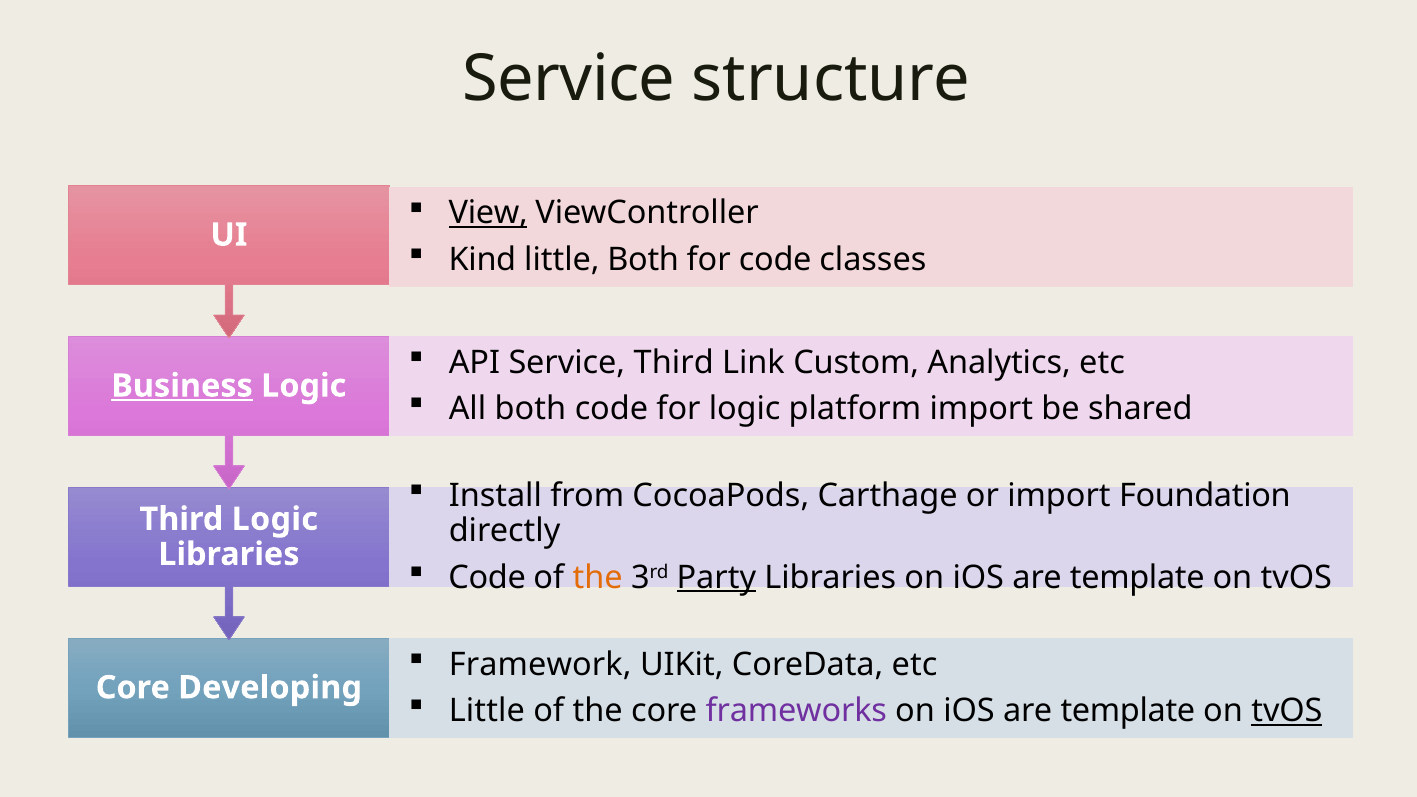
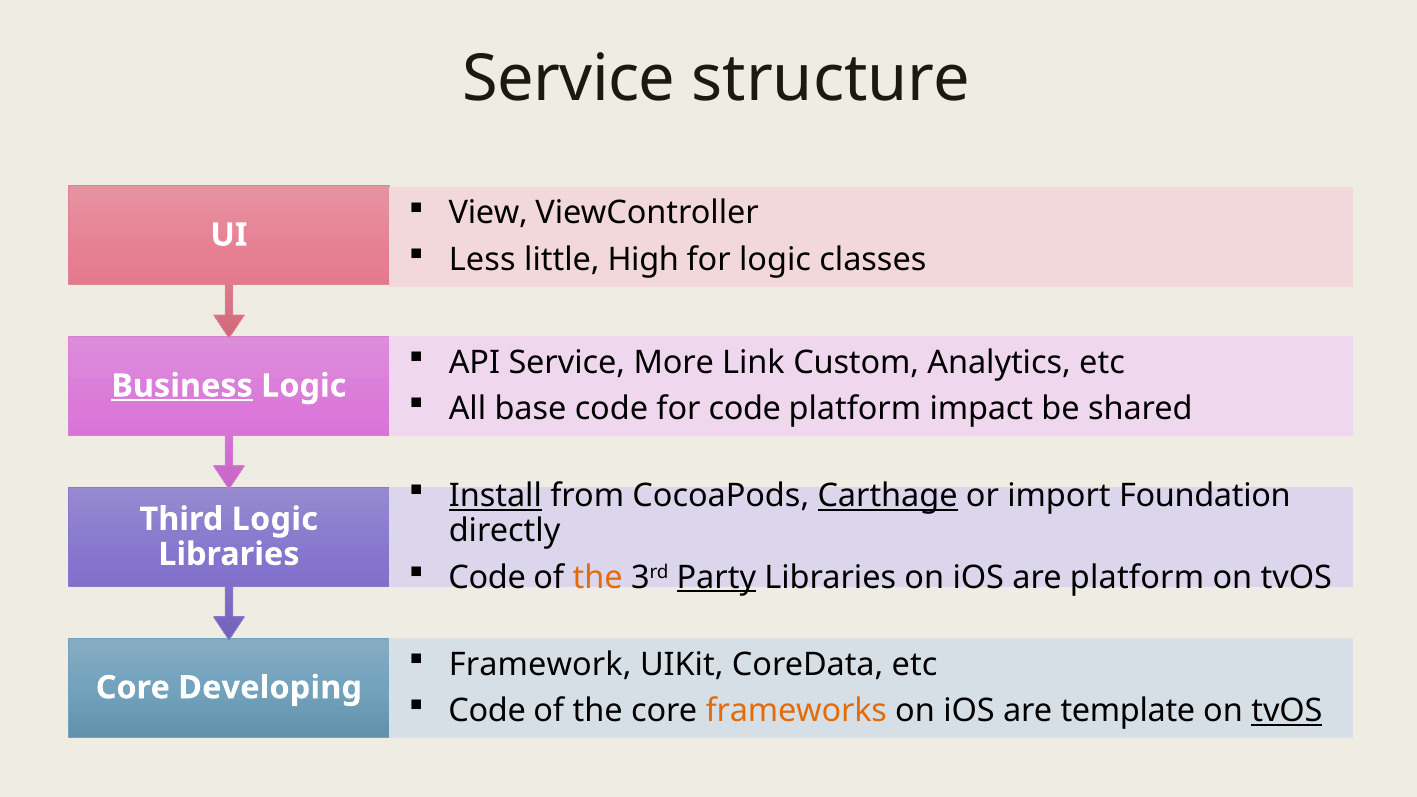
View underline: present -> none (488, 213)
Kind: Kind -> Less (482, 260)
little Both: Both -> High (643, 260)
for code: code -> logic (775, 260)
Service Third: Third -> More (674, 363)
All both: both -> base (530, 409)
for logic: logic -> code (745, 409)
platform import: import -> impact (981, 409)
Install underline: none -> present (495, 496)
Carthage underline: none -> present (888, 496)
template: template -> platform (1137, 578)
Little: Little -> Code (487, 711)
frameworks colour: purple -> orange (796, 711)
